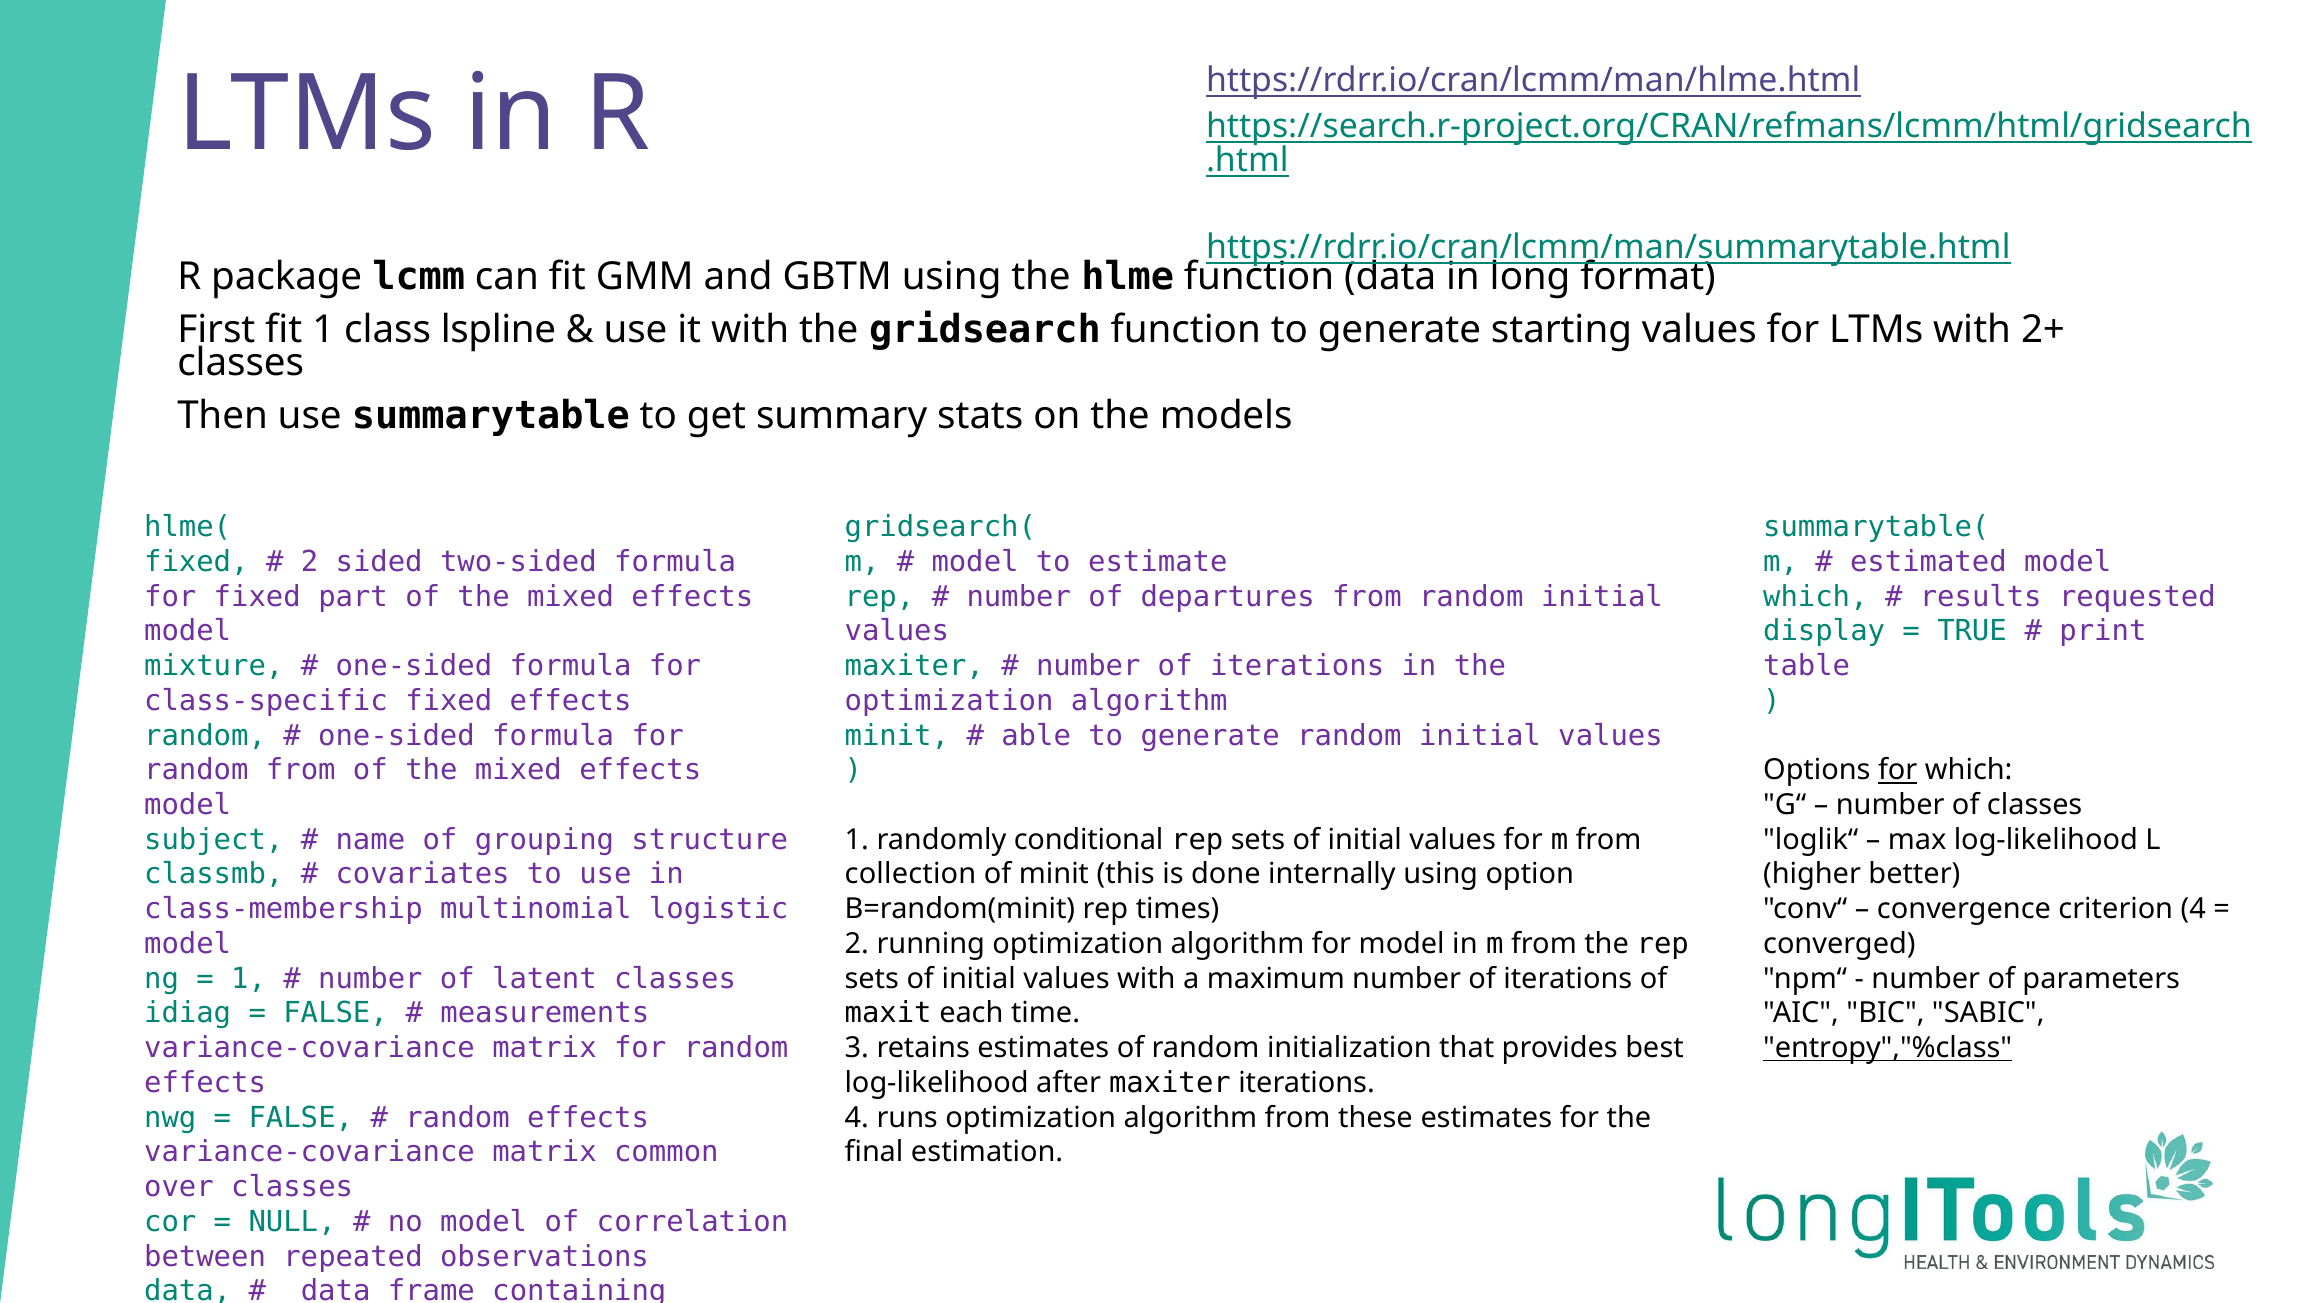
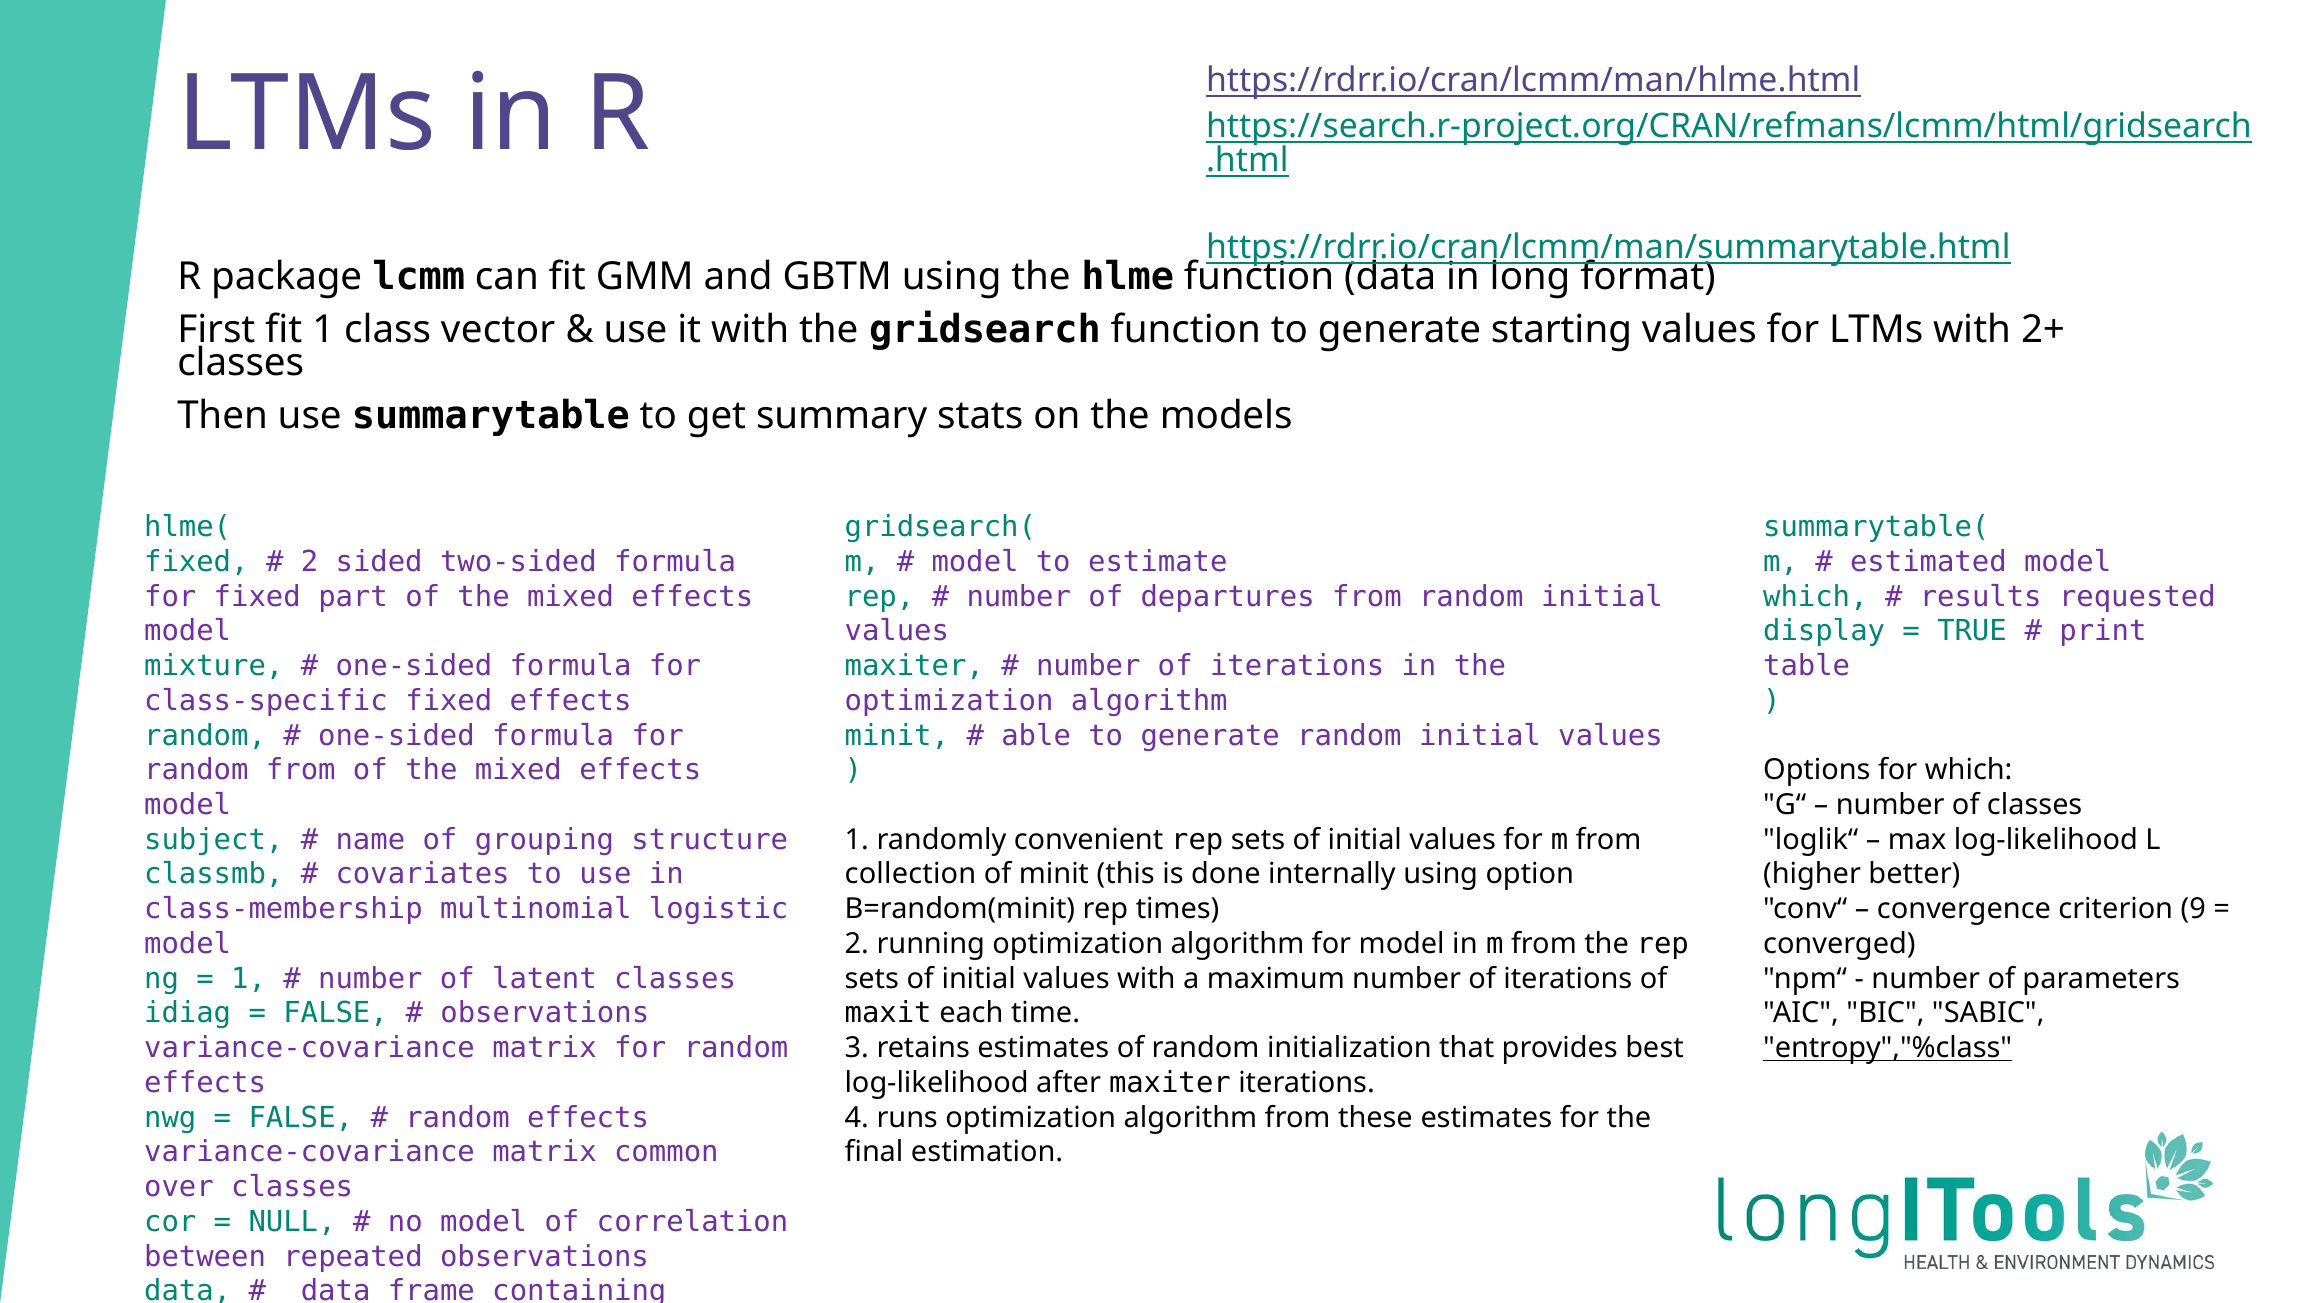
lspline: lspline -> vector (498, 330)
for underline: present -> none (1898, 770)
conditional: conditional -> convenient (1089, 840)
criterion 4: 4 -> 9 (2193, 909)
measurements: measurements -> observations (545, 1013)
